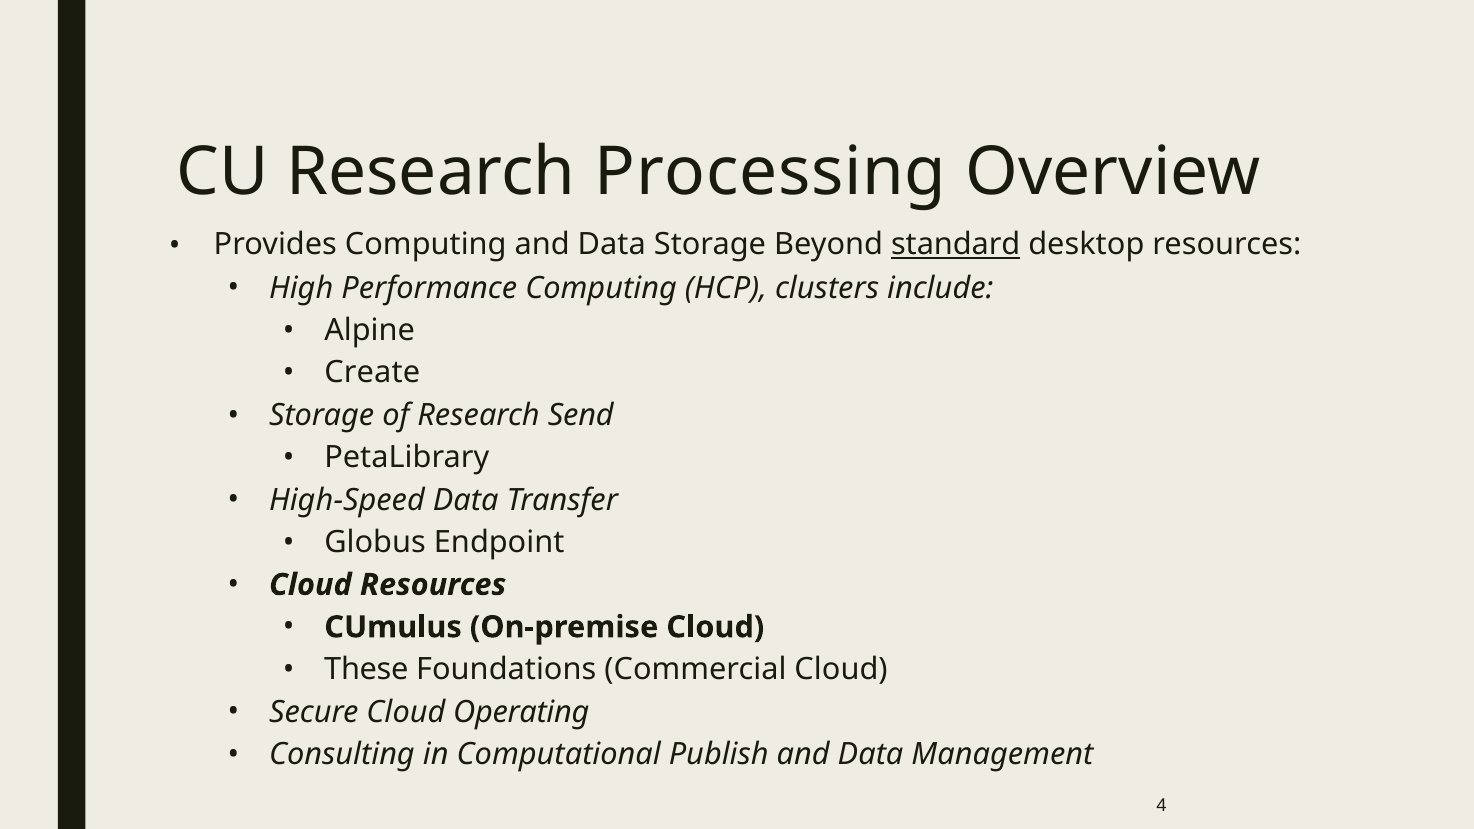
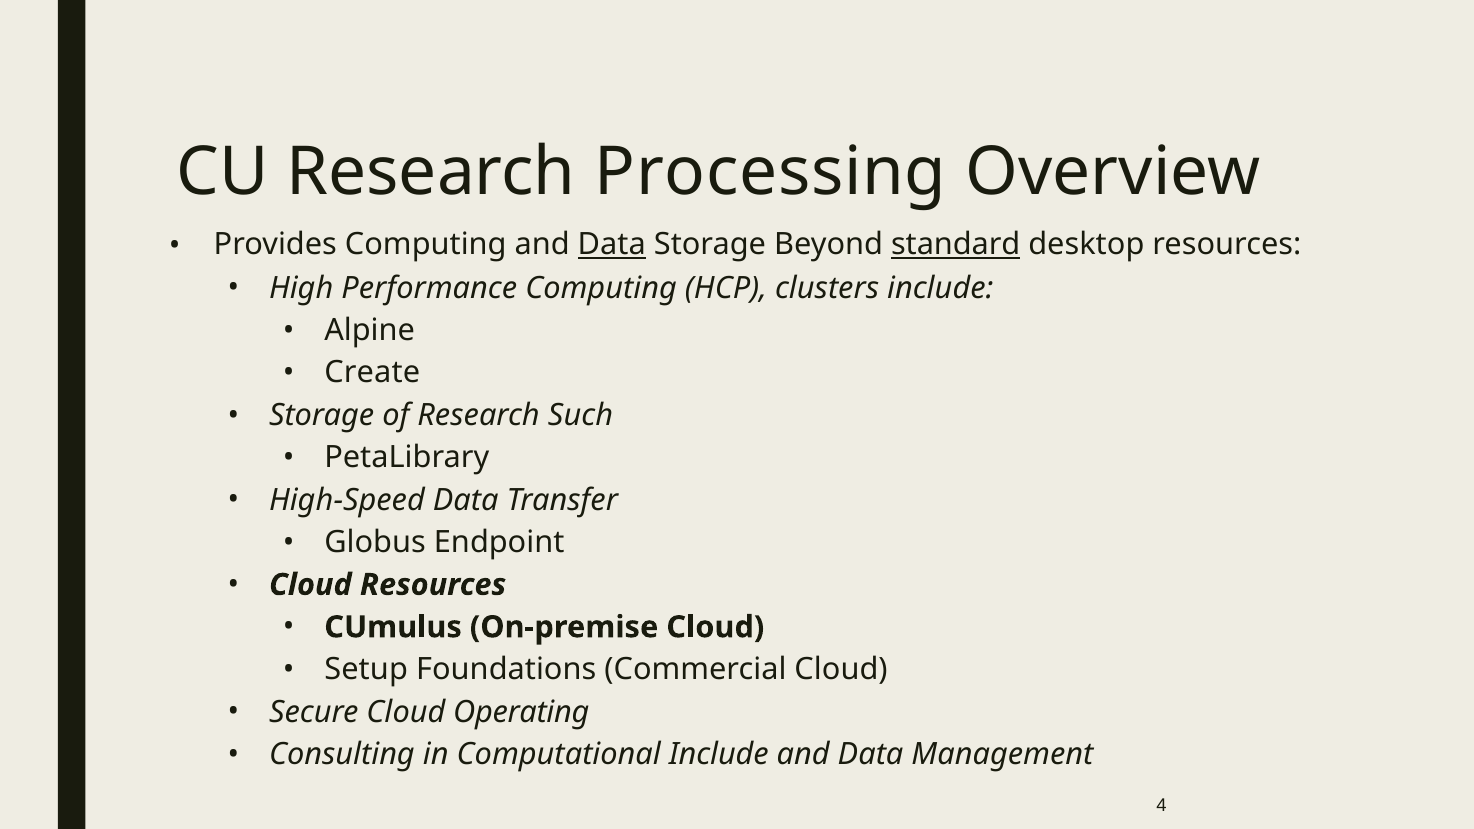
Data underline: none -> present (612, 245)
Send: Send -> Such (581, 415)
These: These -> Setup (366, 670)
Computational Publish: Publish -> Include (719, 754)
